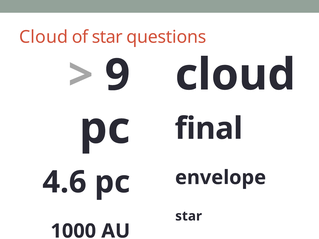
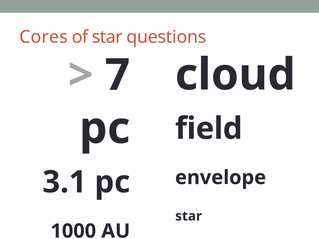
Cloud: Cloud -> Cores (44, 37)
9: 9 -> 7 (117, 75)
final: final -> field (209, 129)
4.6: 4.6 -> 3.1 (64, 182)
